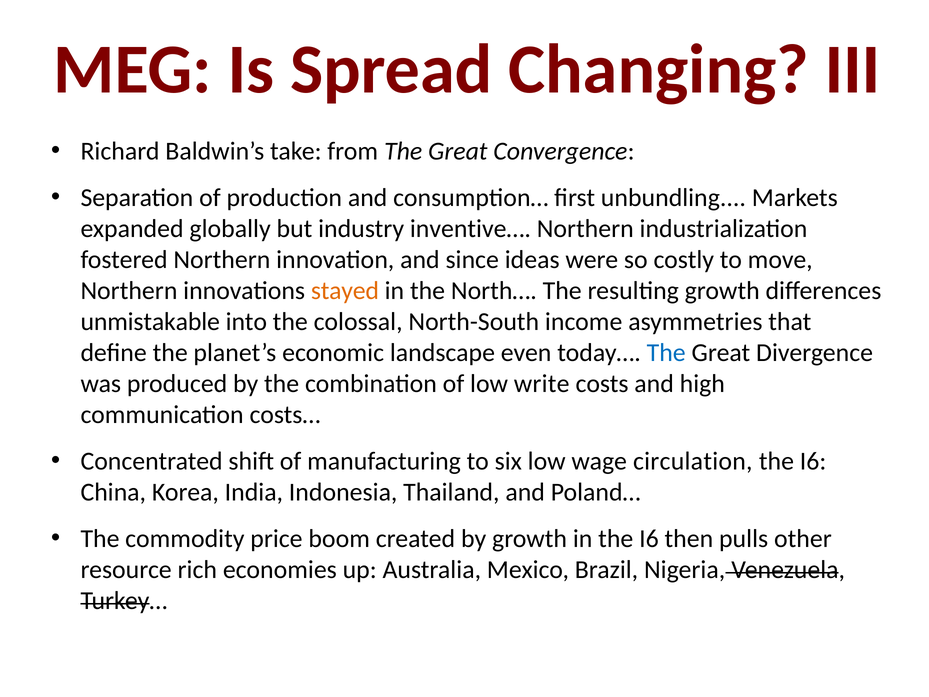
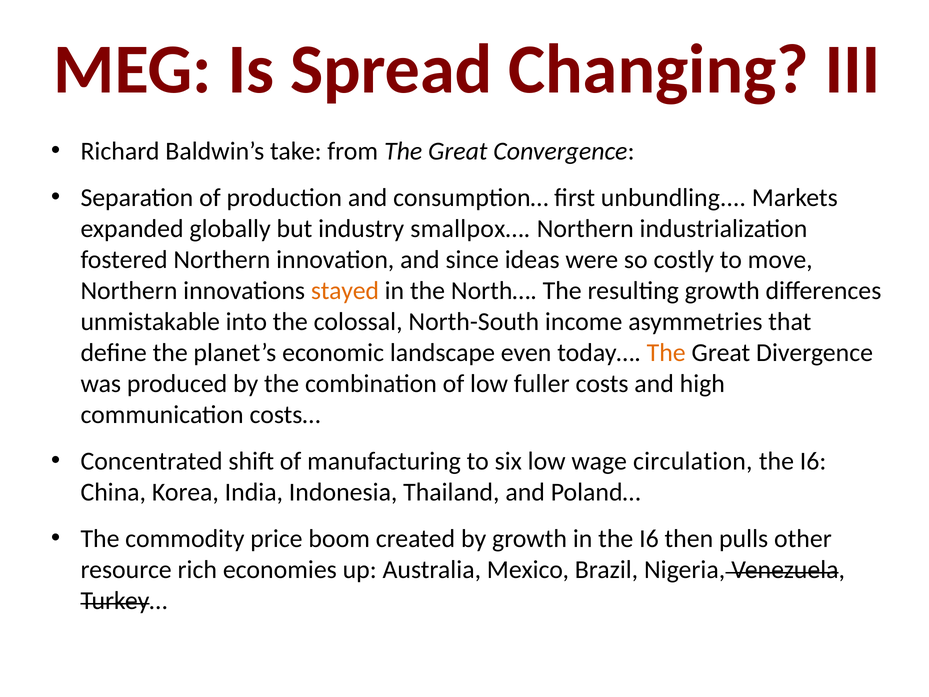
inventive…: inventive… -> smallpox… (470, 228)
The colour: blue -> orange (666, 353)
write: write -> fuller (542, 384)
